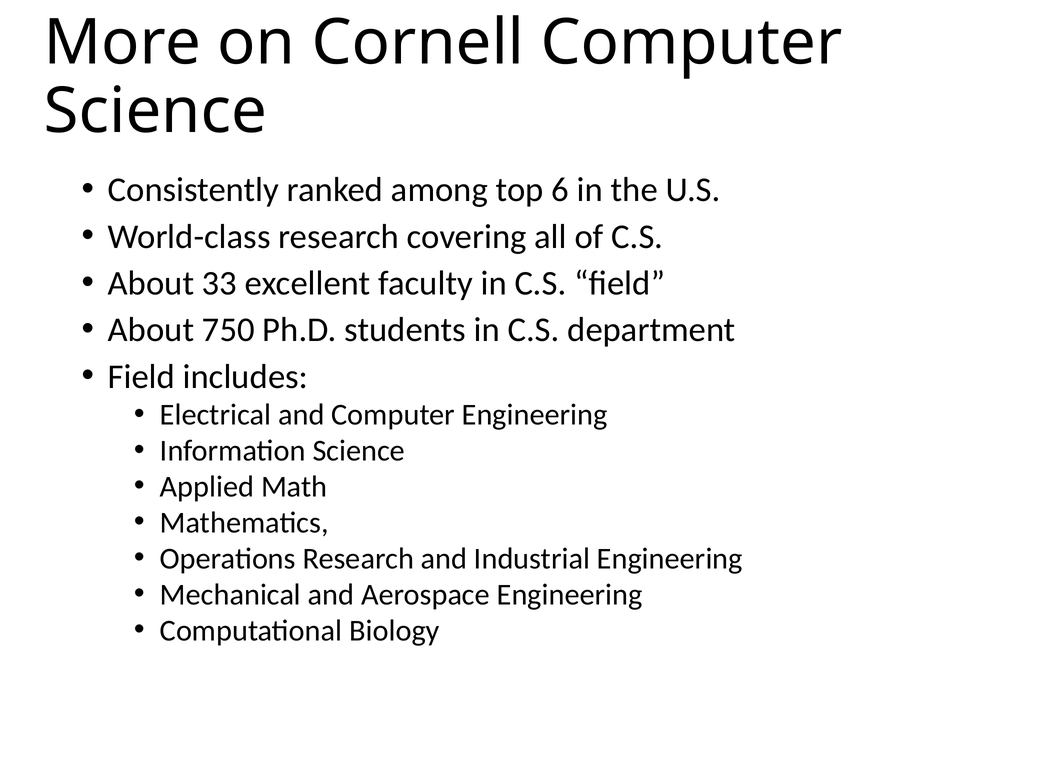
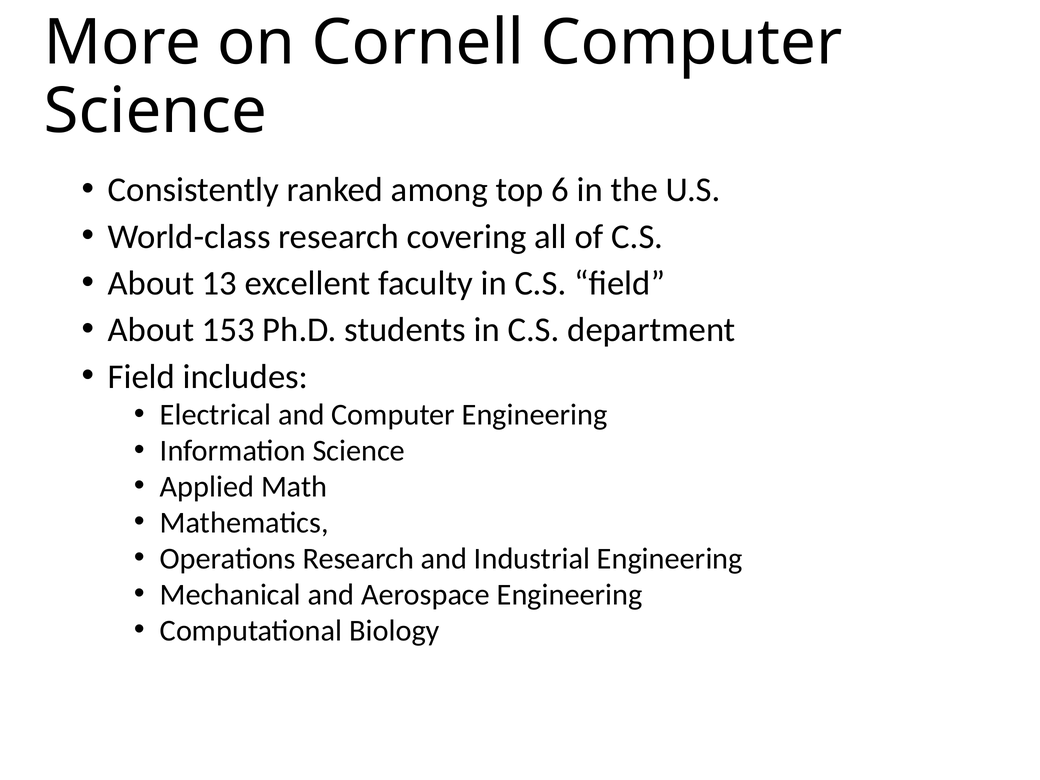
33: 33 -> 13 (220, 283)
750: 750 -> 153 (228, 330)
